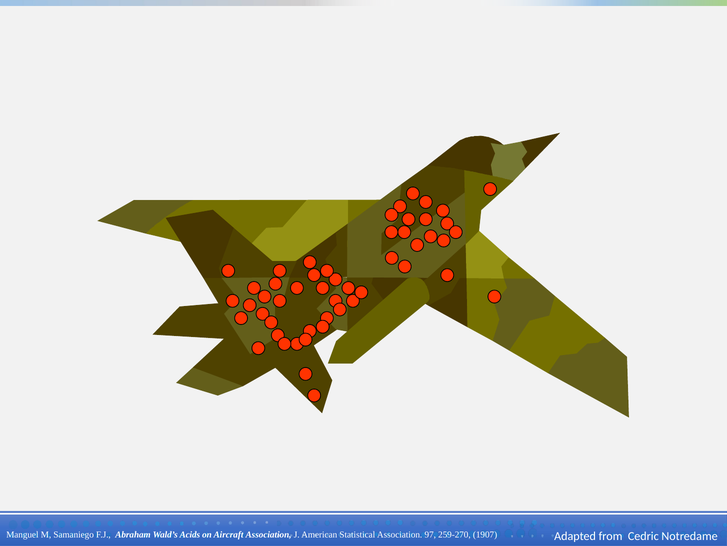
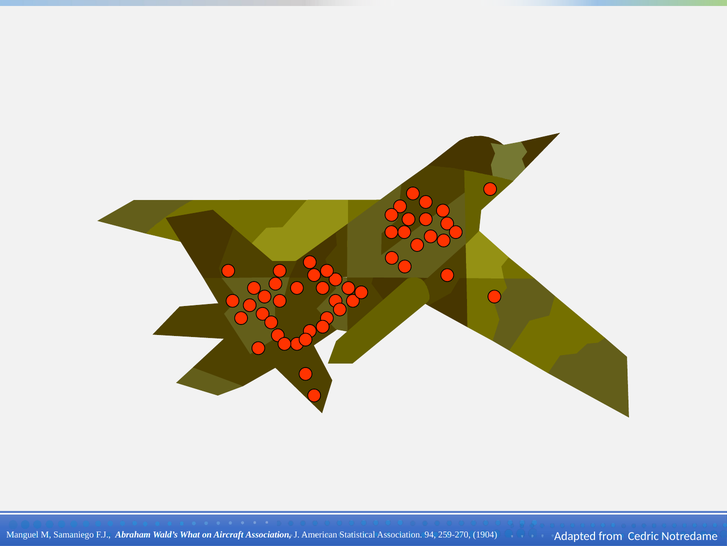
Acids: Acids -> What (190, 534)
97: 97 -> 94 (430, 534)
1907: 1907 -> 1904 (485, 534)
